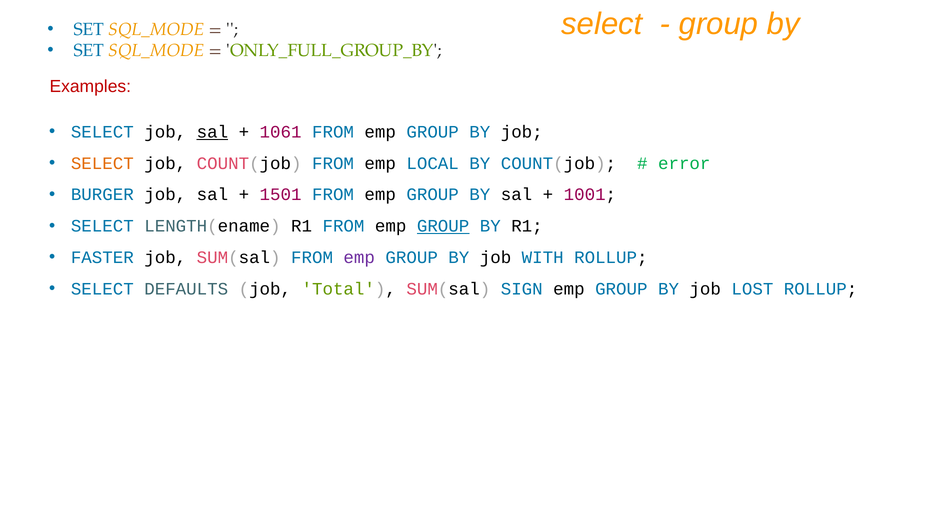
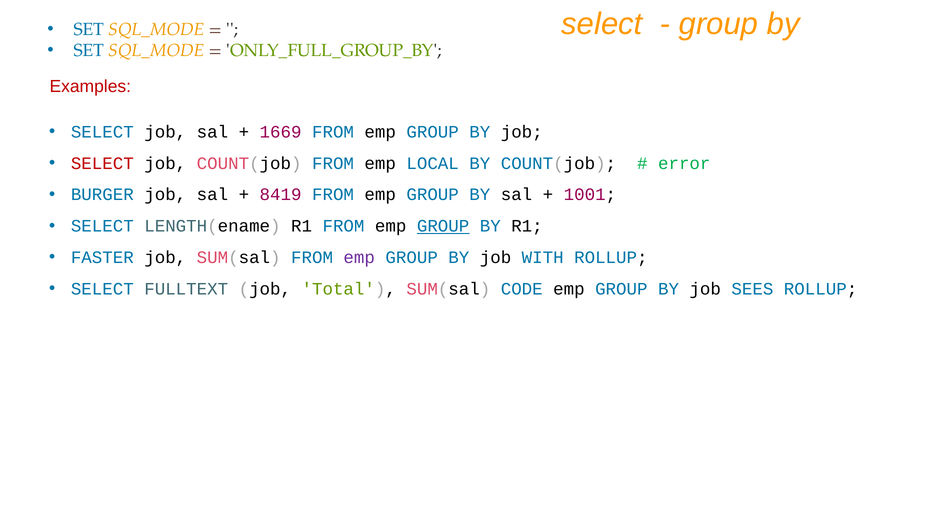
sal underline: present -> none (212, 132)
1061: 1061 -> 1669 (281, 132)
SELECT colour: orange -> red (102, 163)
1501: 1501 -> 8419 (281, 195)
DEFAULTS: DEFAULTS -> FULLTEXT (186, 289)
SIGN: SIGN -> CODE (522, 289)
LOST: LOST -> SEES (752, 289)
